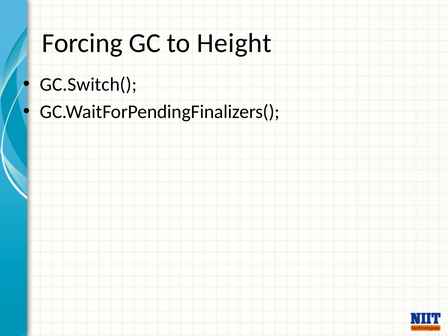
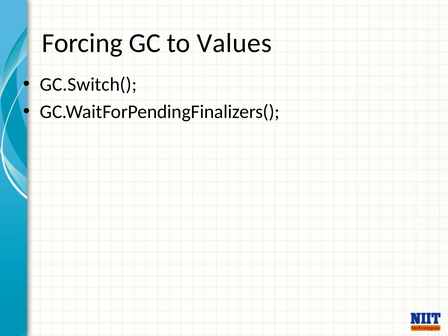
Height: Height -> Values (234, 43)
